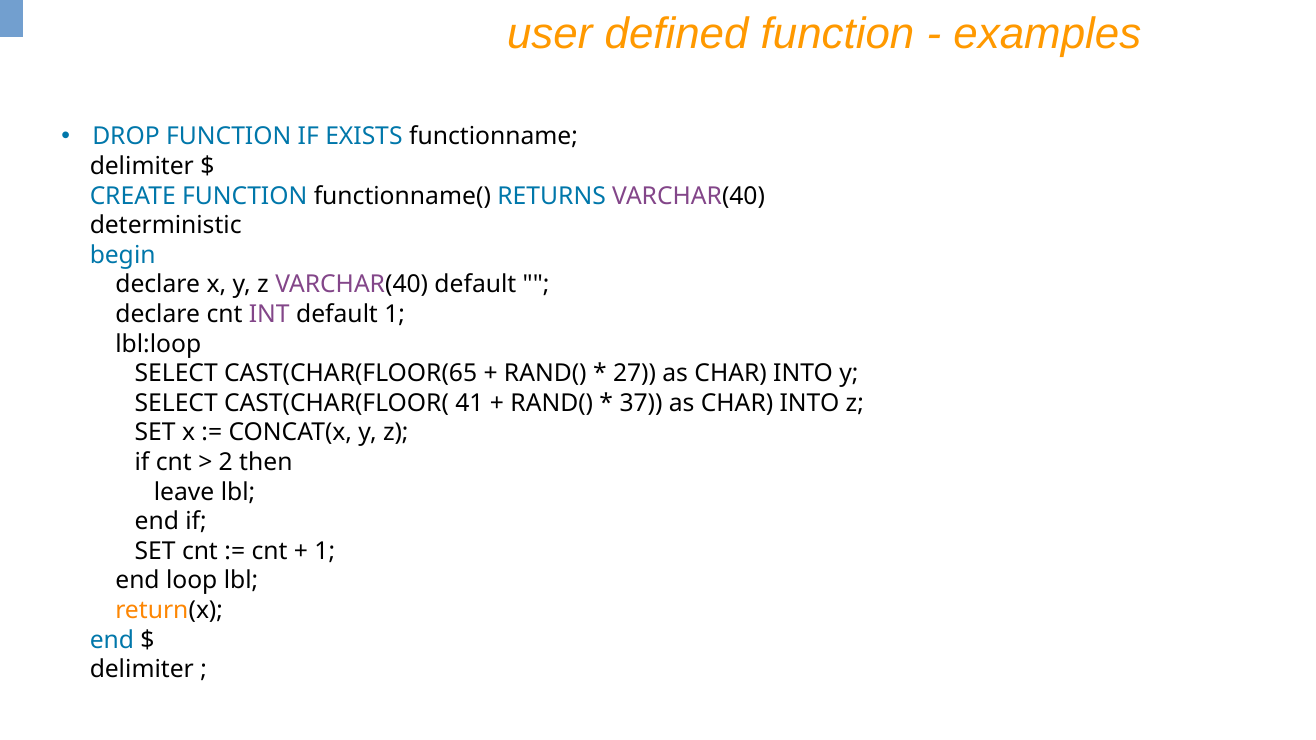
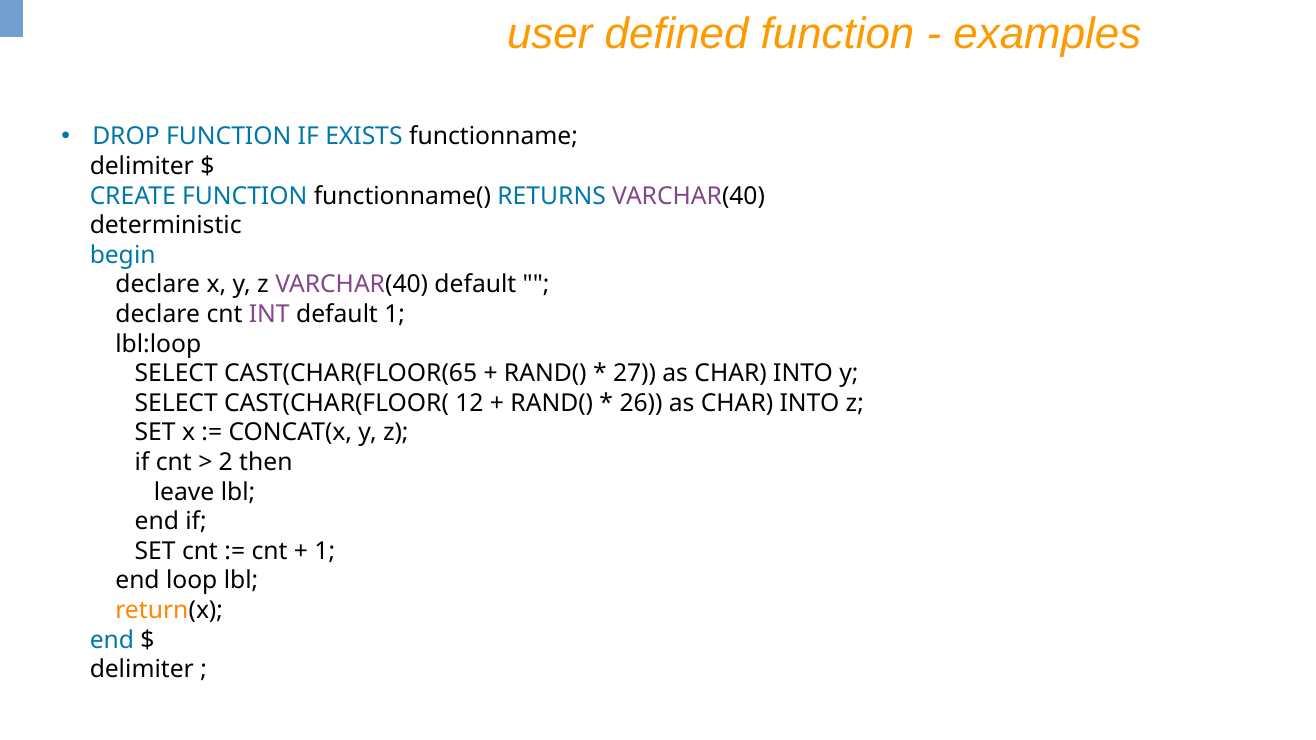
41: 41 -> 12 (469, 403)
37: 37 -> 26 (641, 403)
